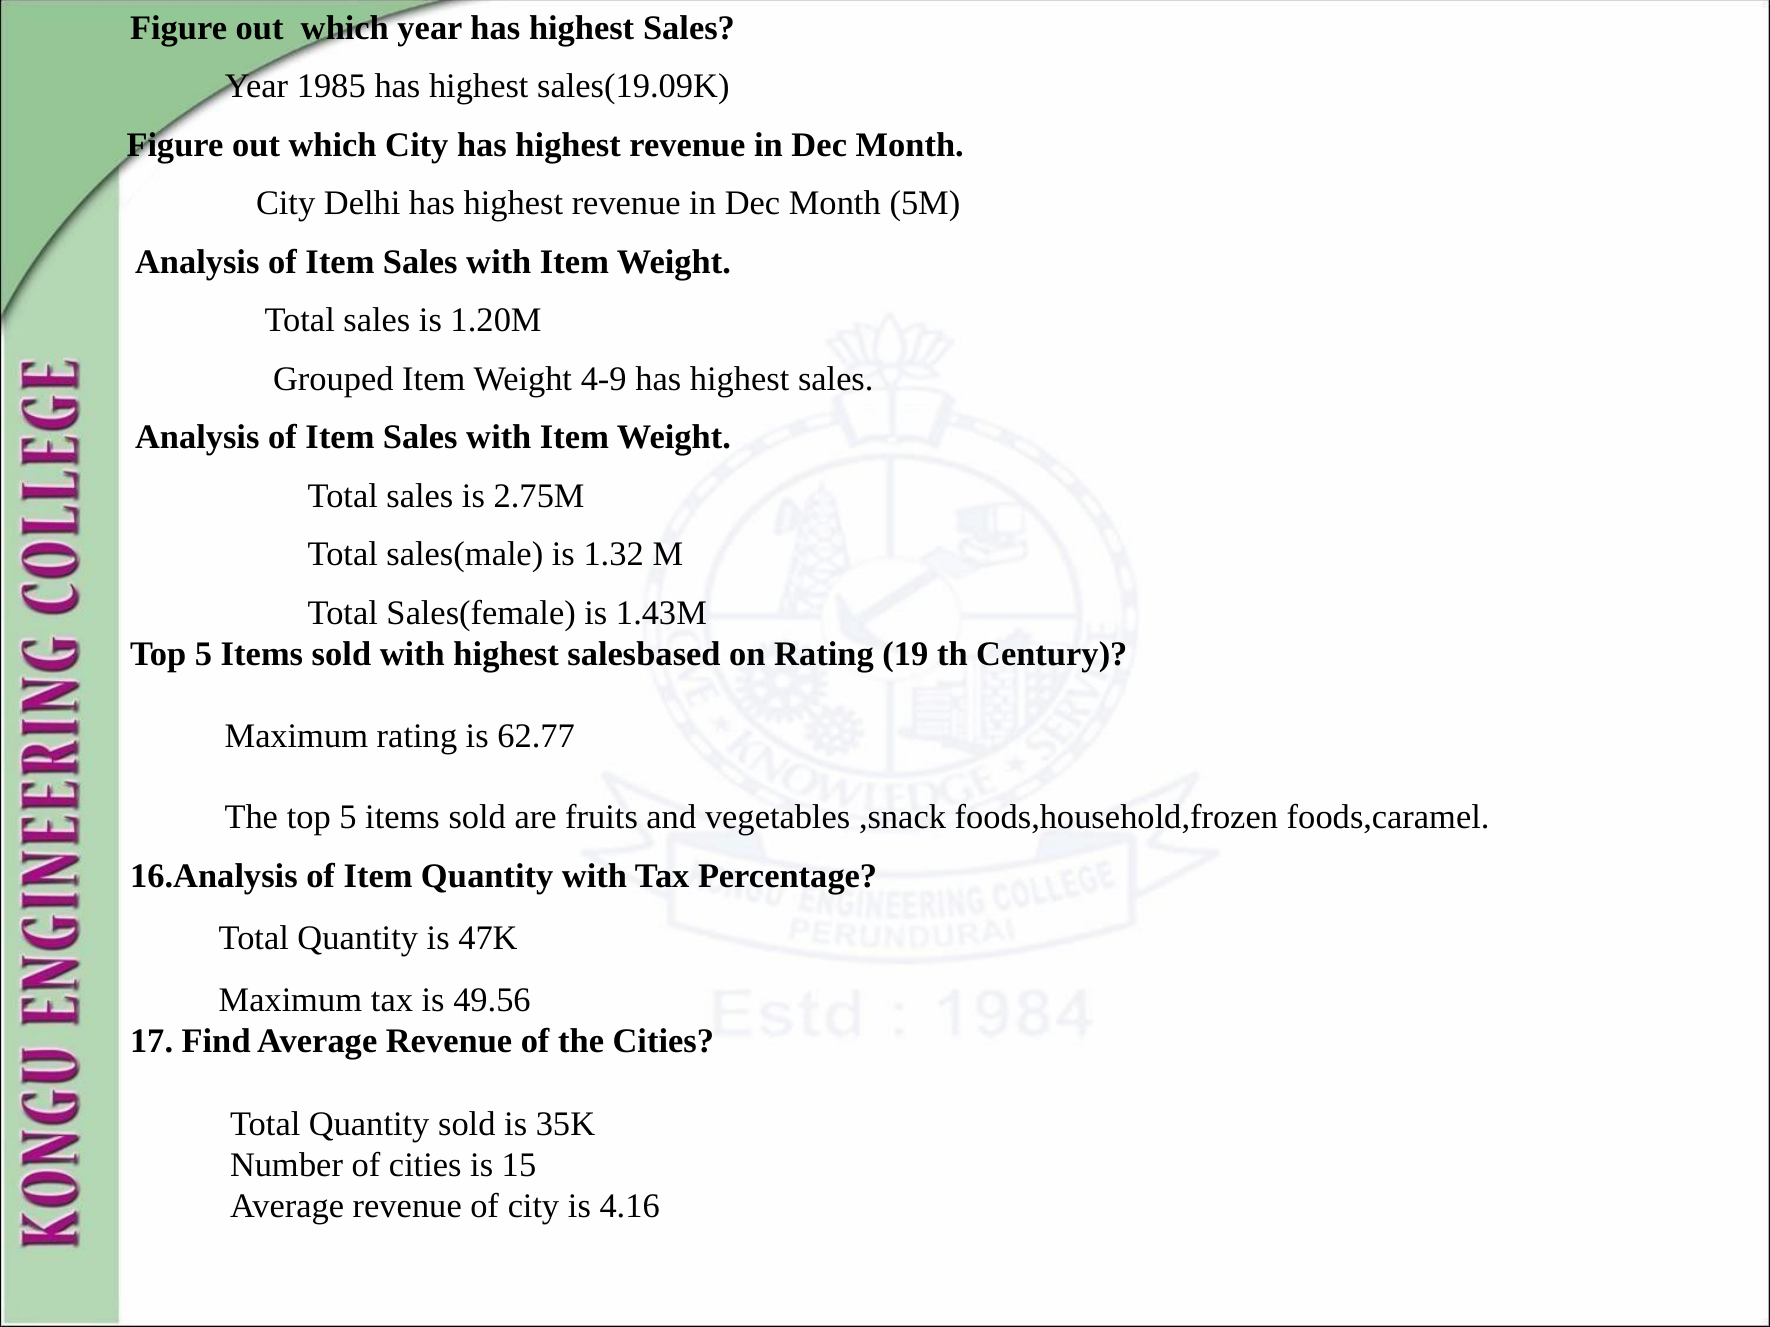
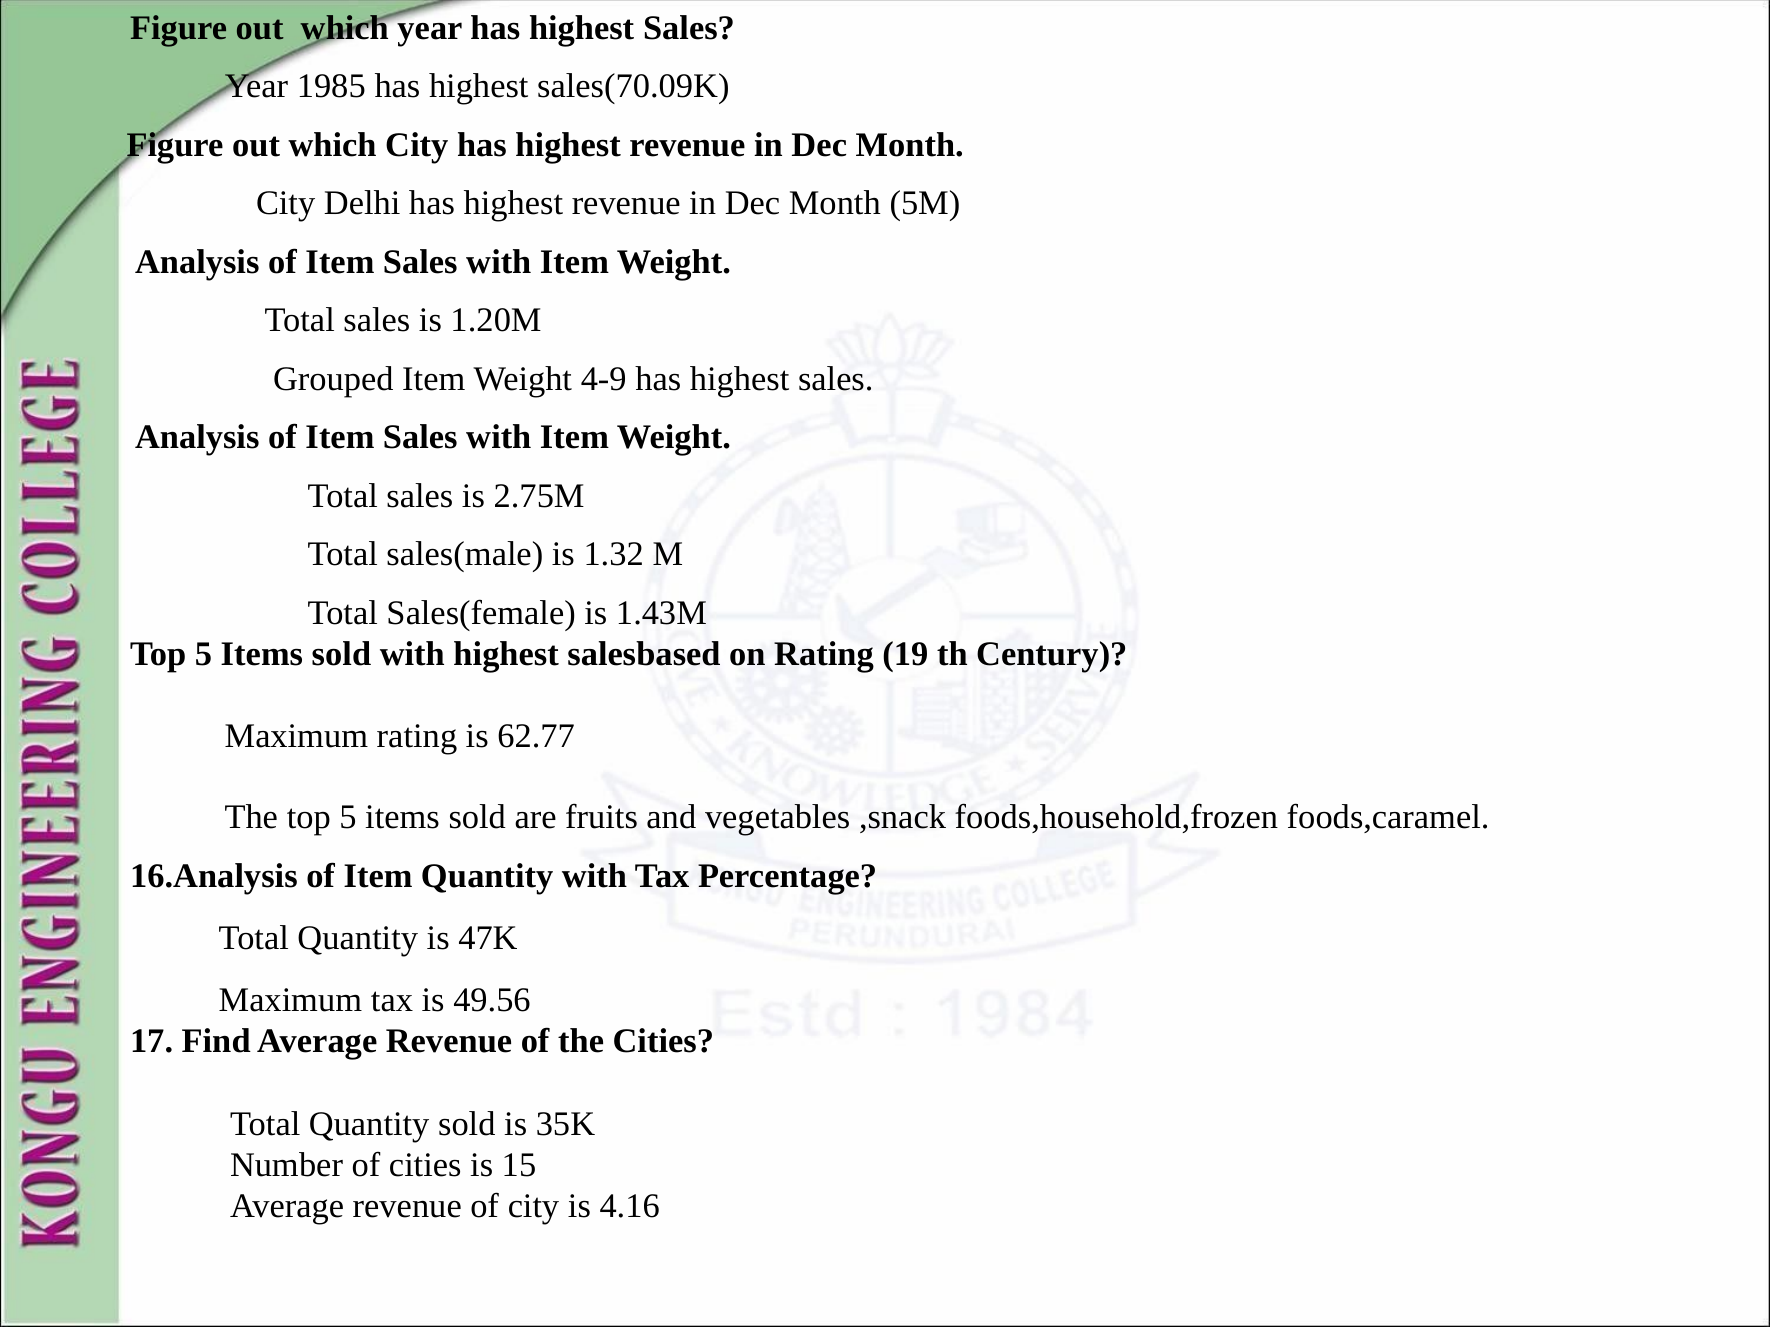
sales(19.09K: sales(19.09K -> sales(70.09K (633, 86)
